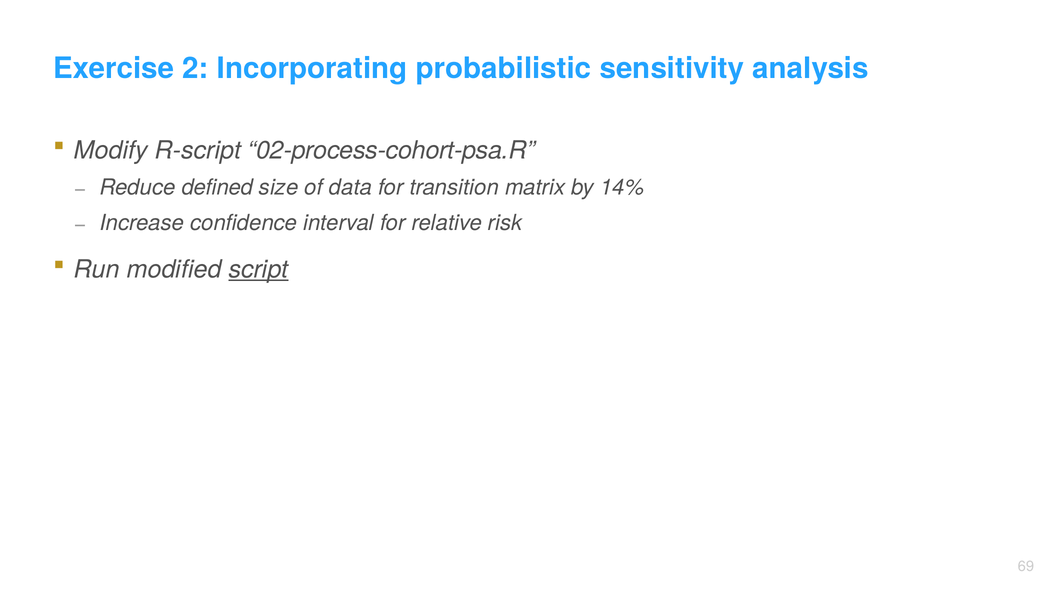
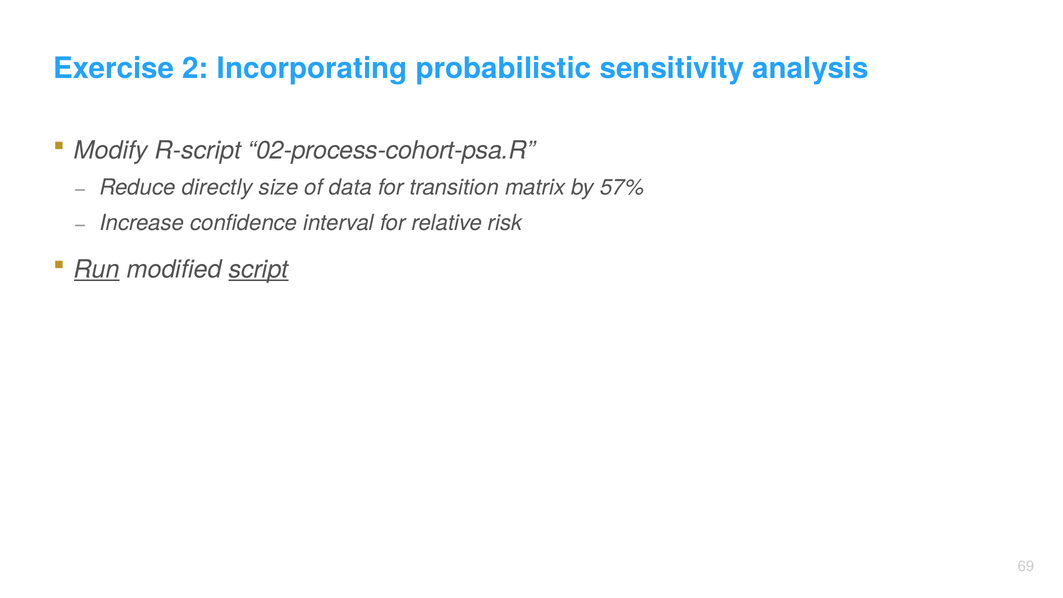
defined: defined -> directly (217, 188)
14%: 14% -> 57% (622, 188)
Run underline: none -> present (97, 269)
